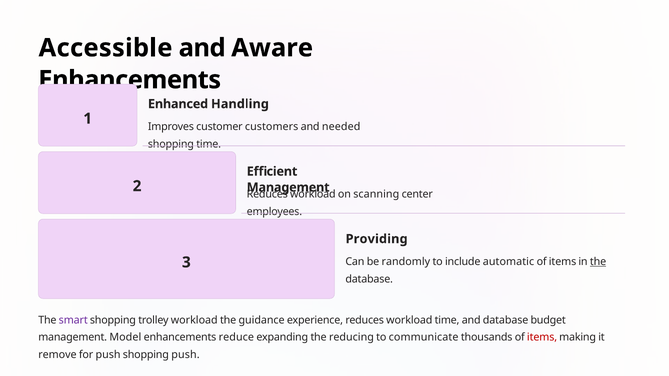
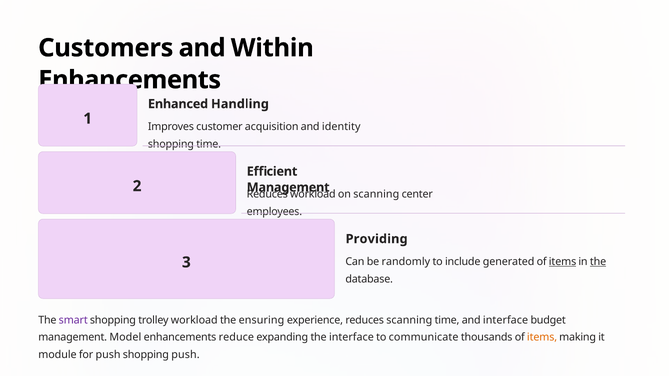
Accessible: Accessible -> Customers (106, 48)
Aware: Aware -> Within (272, 48)
customers: customers -> acquisition (272, 127)
needed: needed -> identity (341, 127)
automatic: automatic -> generated (509, 262)
items underline: none -> present (563, 262)
guidance: guidance -> ensuring (262, 320)
experience reduces workload: workload -> scanning (409, 320)
and database: database -> interface (506, 320)
the reducing: reducing -> interface (351, 338)
items colour: red -> orange (542, 338)
remove: remove -> module (57, 355)
